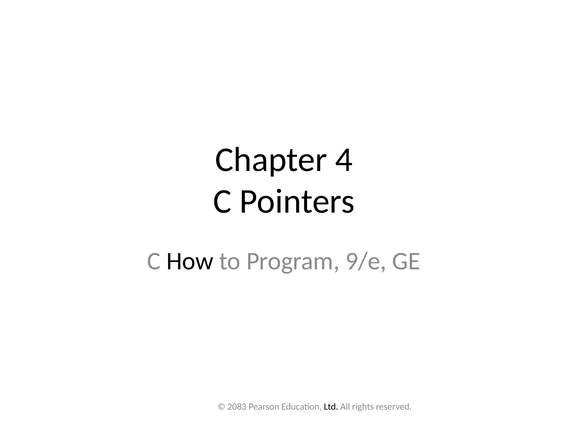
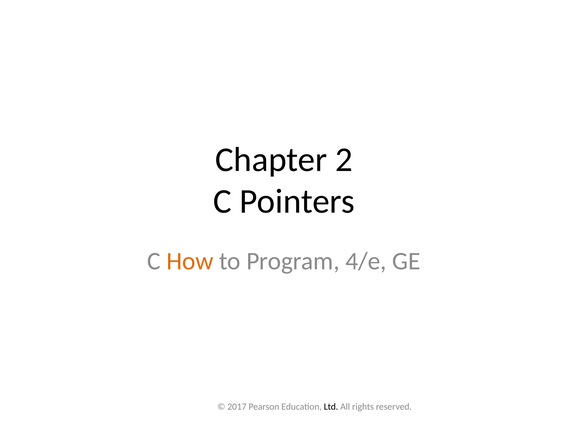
4: 4 -> 2 (344, 160)
How colour: black -> orange (190, 261)
9/e: 9/e -> 4/e (366, 261)
2083: 2083 -> 2017 (237, 407)
